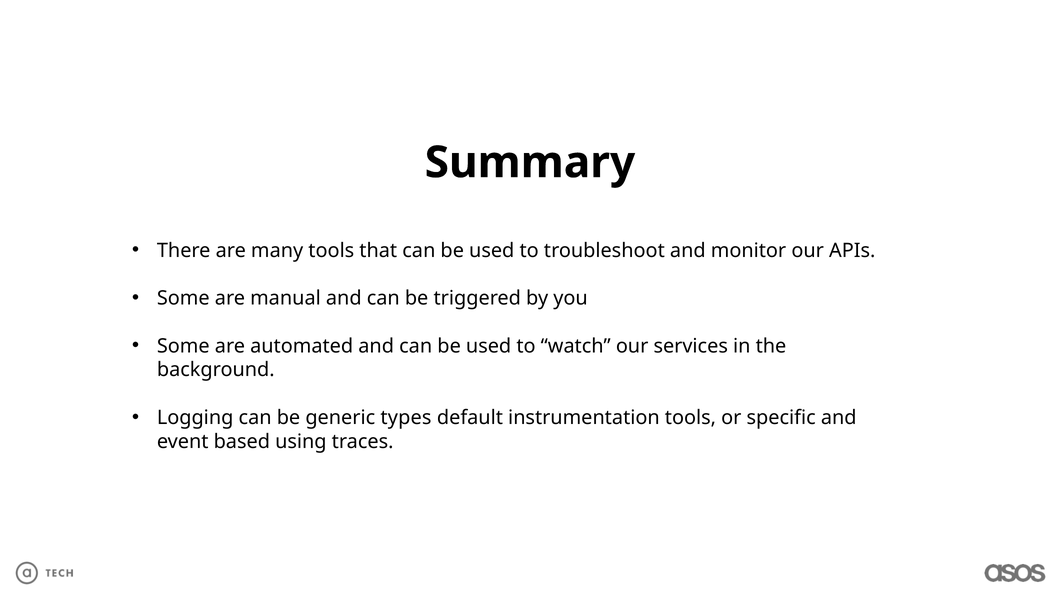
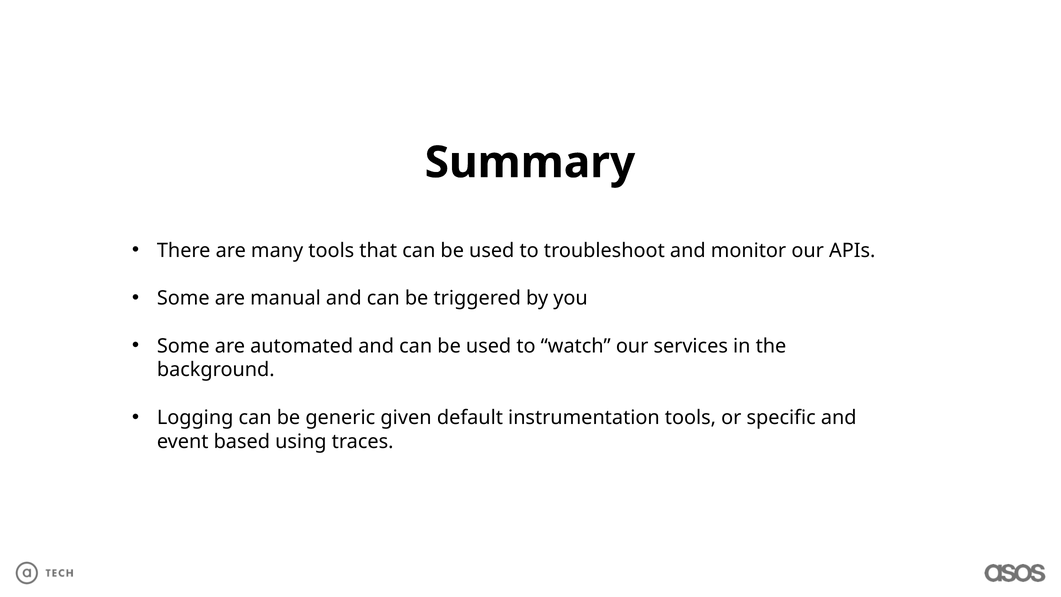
types: types -> given (406, 417)
